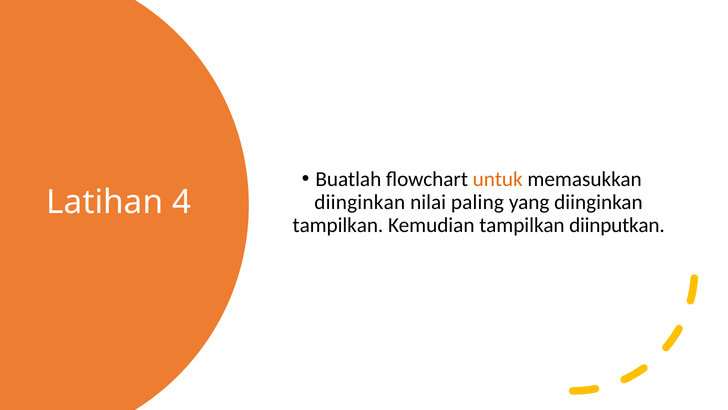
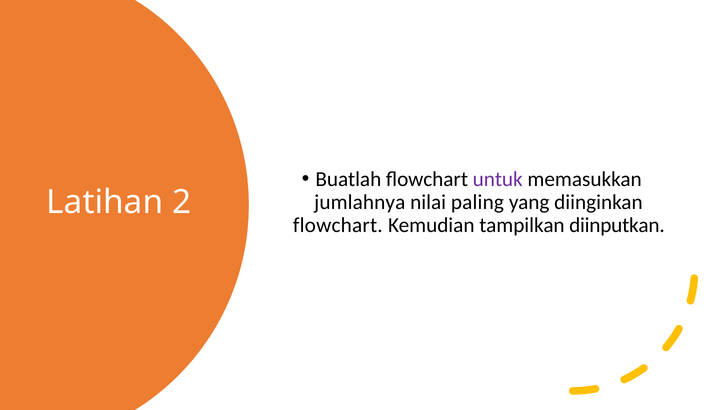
untuk colour: orange -> purple (498, 179)
4: 4 -> 2 (182, 202)
diinginkan: diinginkan -> jumlahnya (360, 202)
tampilkan: tampilkan -> flowchart (338, 225)
